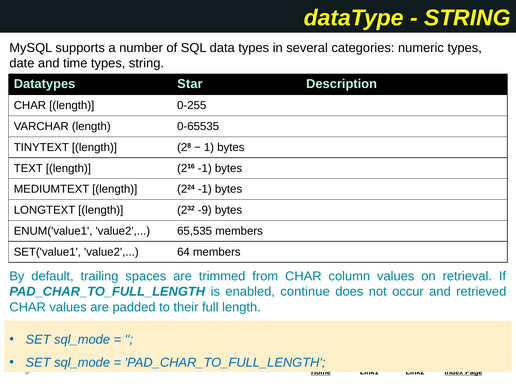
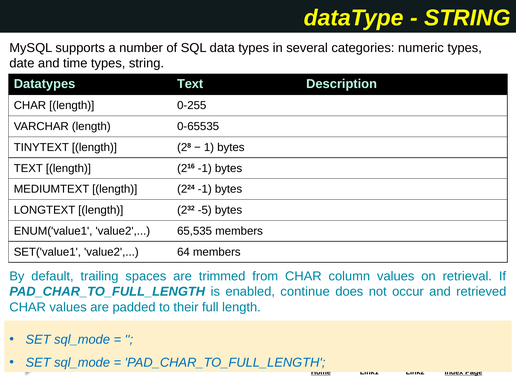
Datatypes Star: Star -> Text (190, 84)
-9: -9 -> -5 (205, 210)
